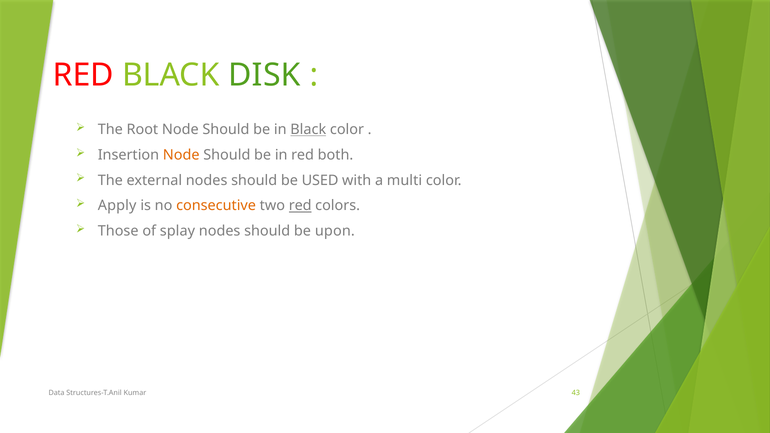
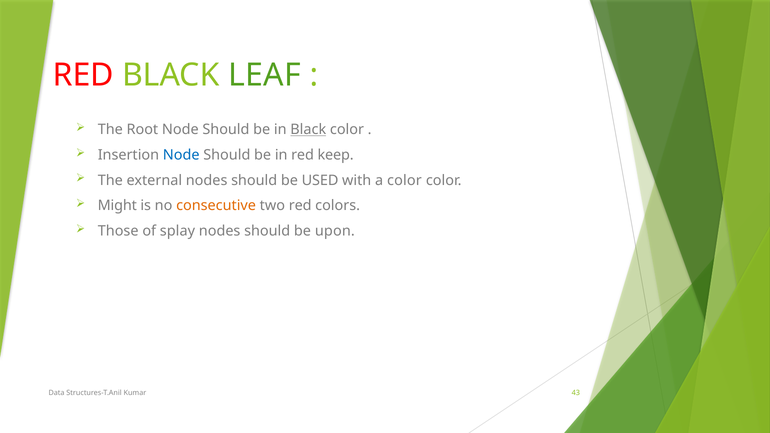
DISK: DISK -> LEAF (264, 75)
Node colour: orange -> blue (181, 155)
both: both -> keep (336, 155)
a multi: multi -> color (404, 180)
Apply: Apply -> Might (117, 206)
red underline: present -> none (300, 206)
